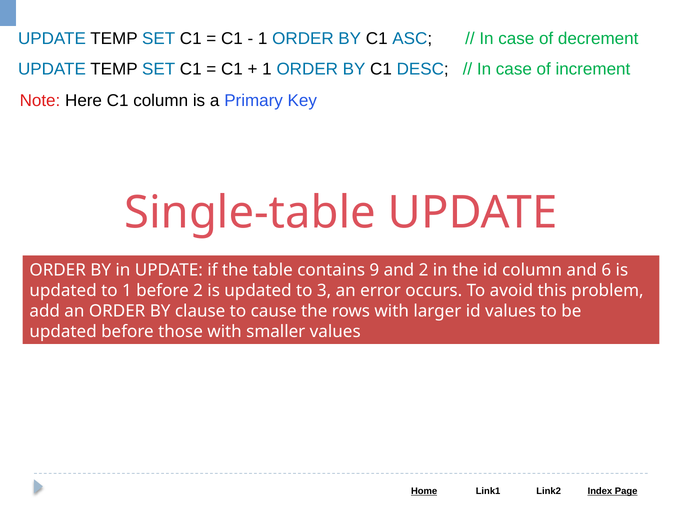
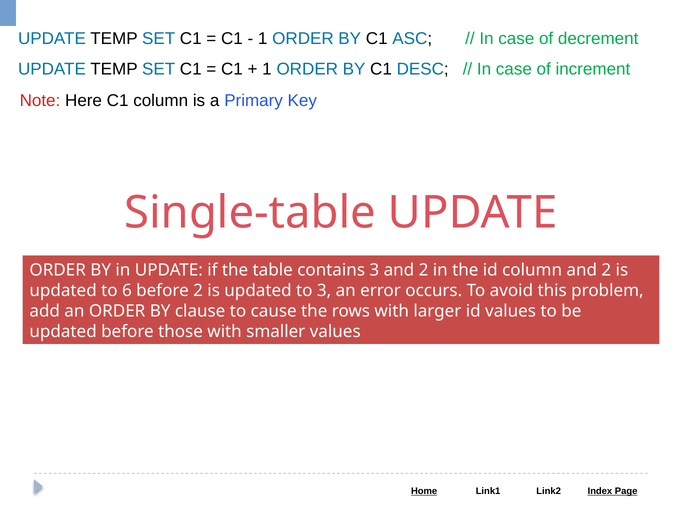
contains 9: 9 -> 3 (374, 271)
column and 6: 6 -> 2 (606, 271)
to 1: 1 -> 6 (127, 291)
